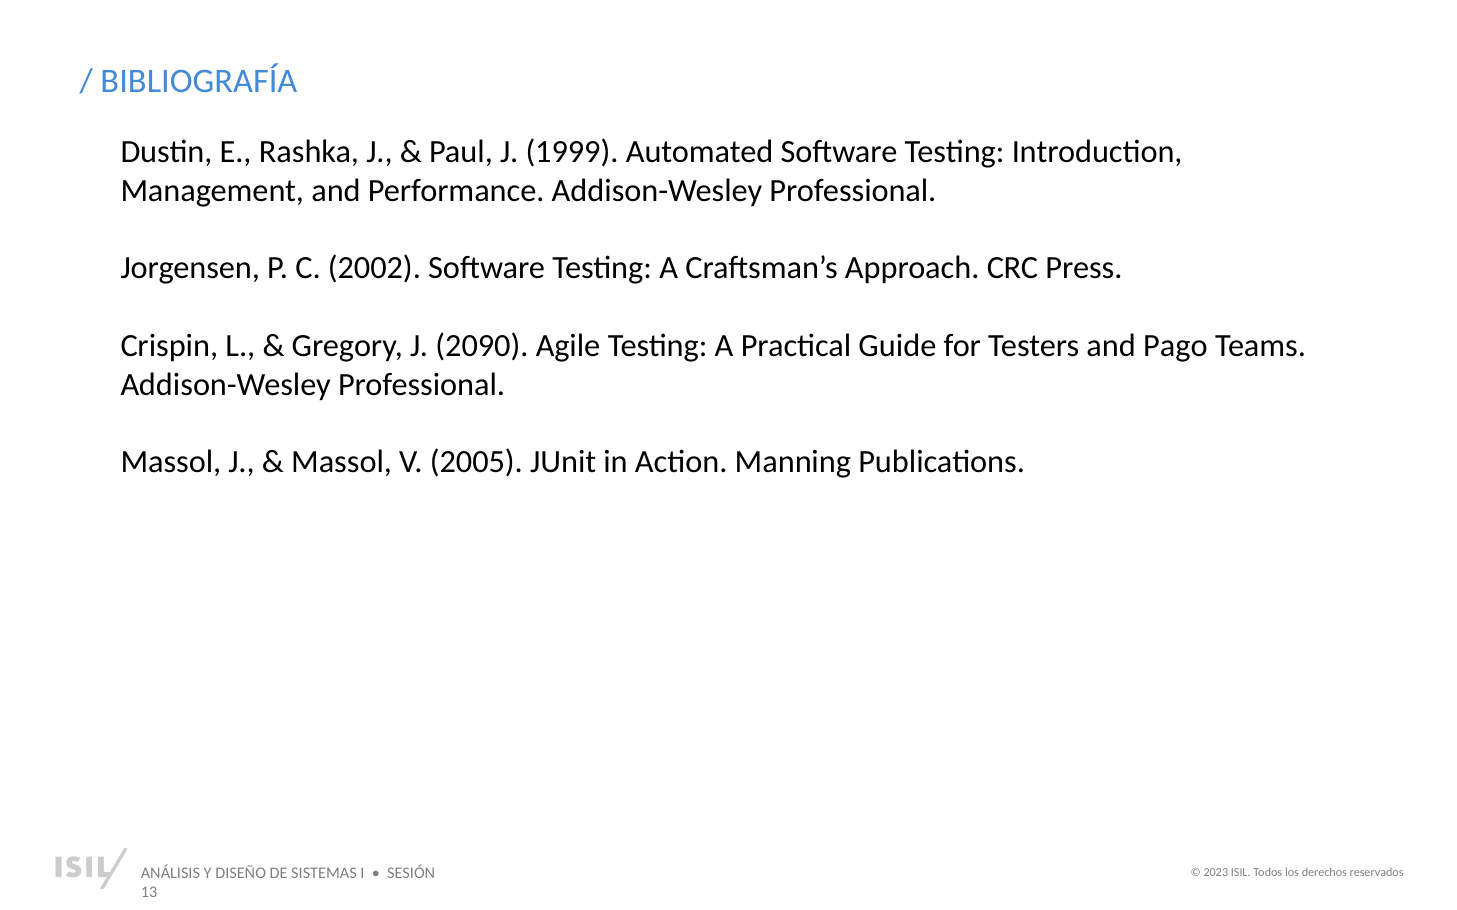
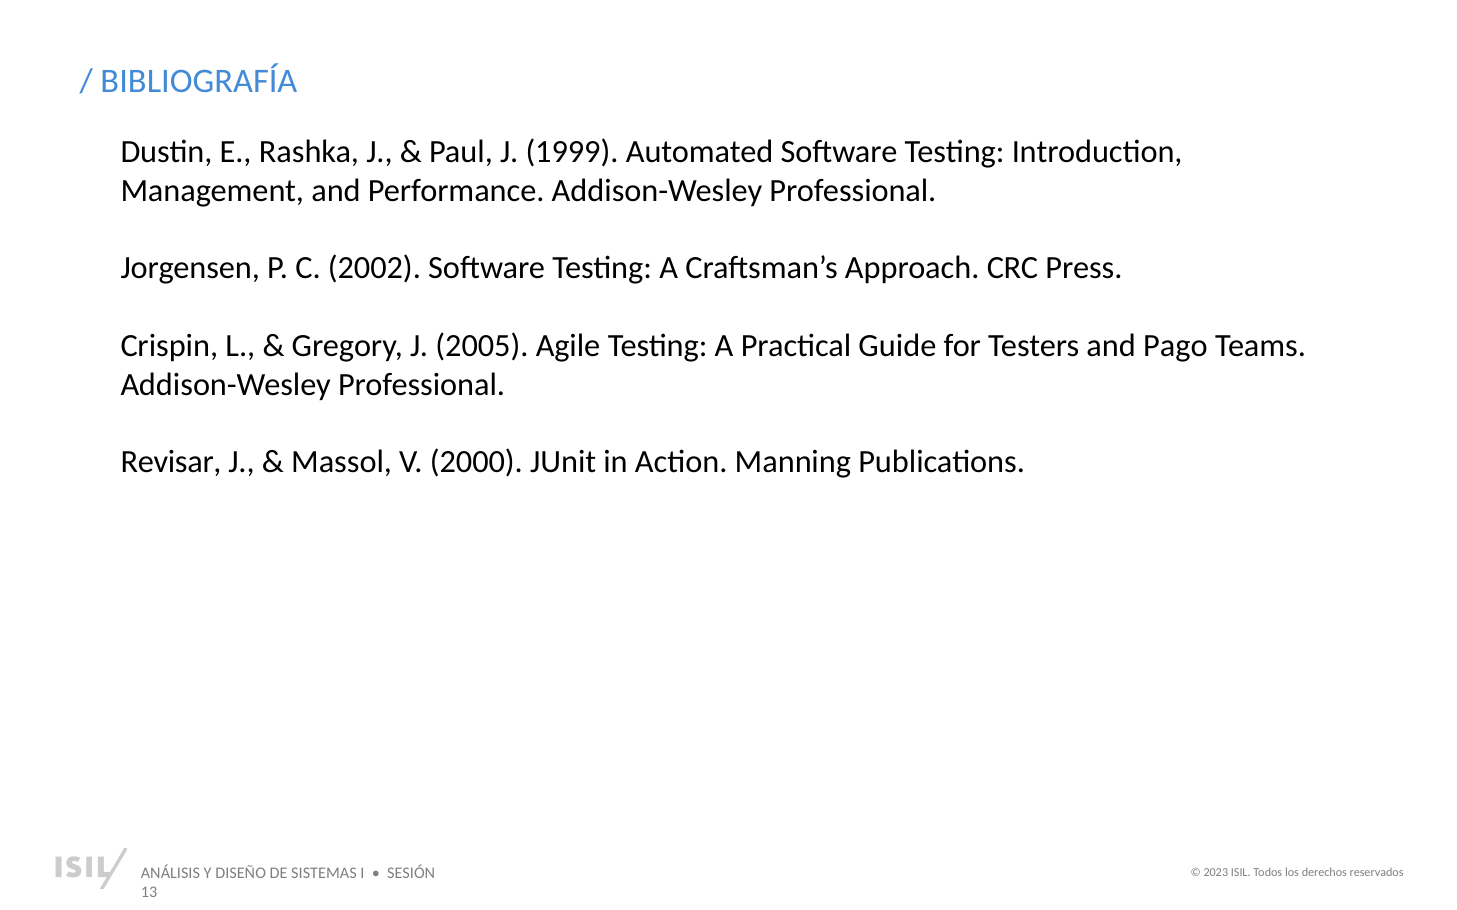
2090: 2090 -> 2005 (482, 346)
Massol: Massol -> Revisar (171, 462)
2005: 2005 -> 2000 (476, 462)
